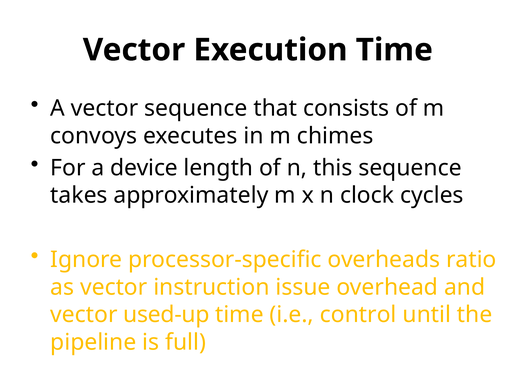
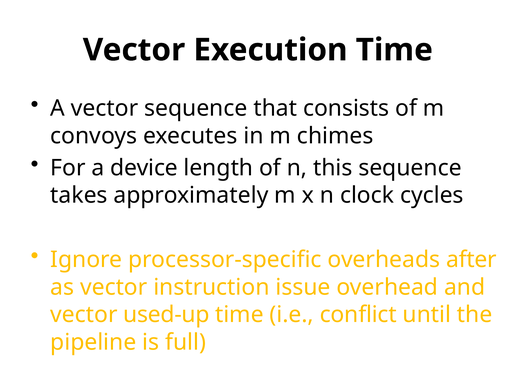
ratio: ratio -> after (471, 260)
control: control -> conflict (358, 315)
